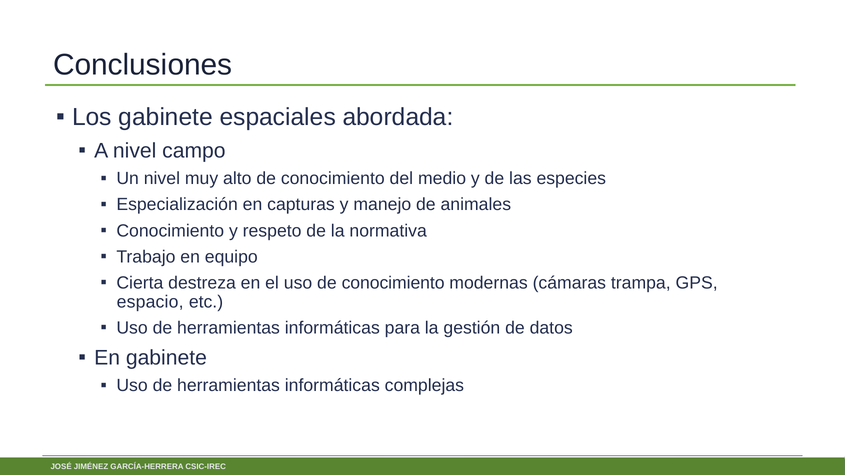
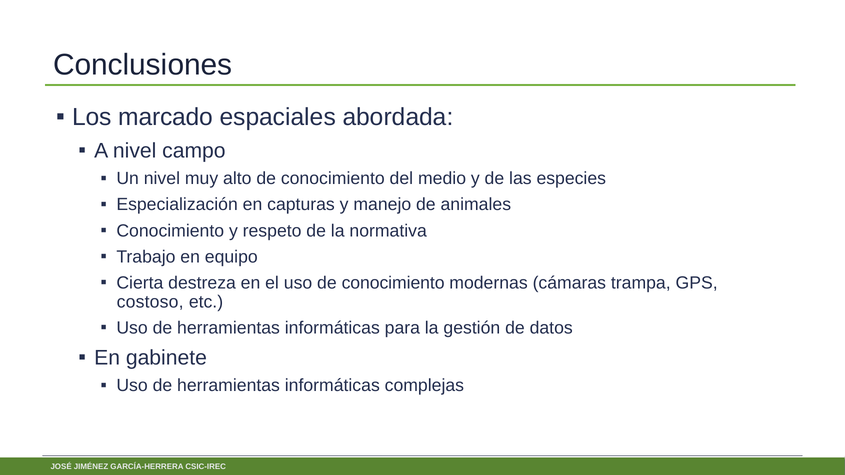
Los gabinete: gabinete -> marcado (166, 117)
espacio: espacio -> costoso (150, 302)
